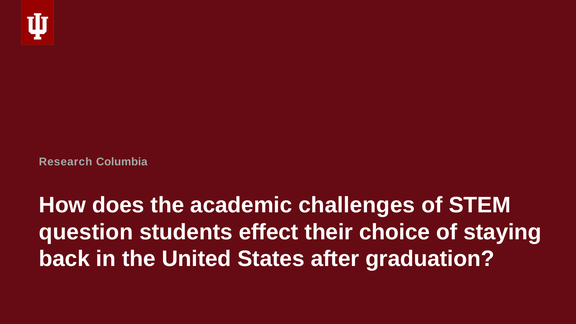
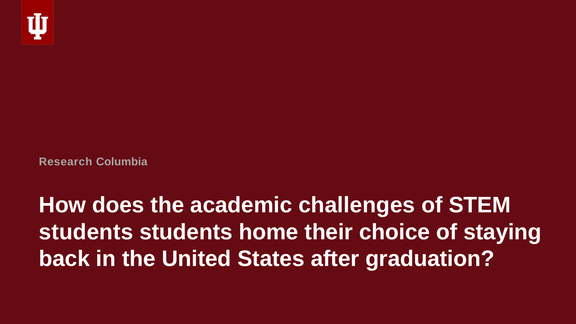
question: question -> students (86, 232)
effect: effect -> home (269, 232)
